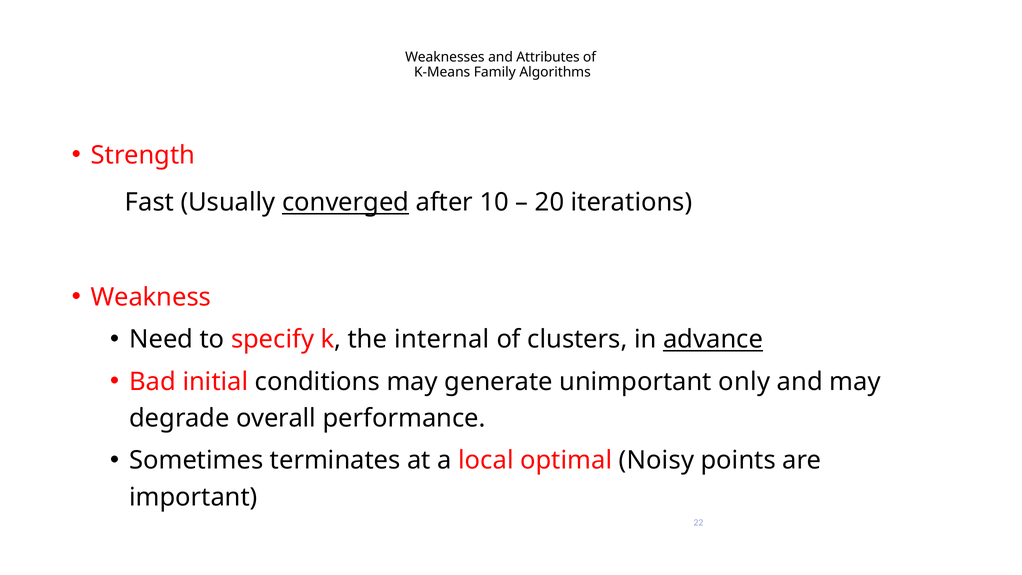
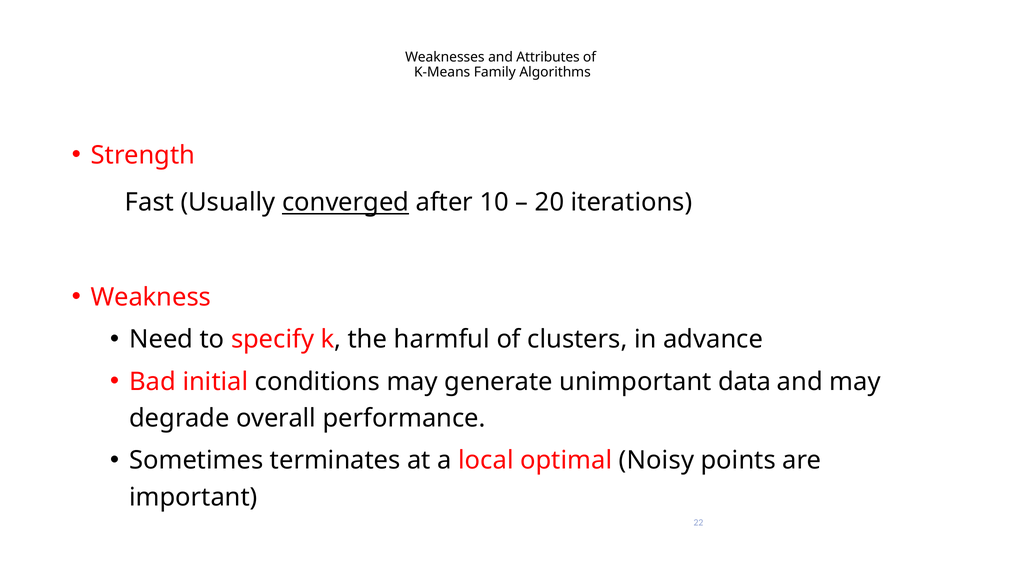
internal: internal -> harmful (442, 339)
advance underline: present -> none (713, 339)
only: only -> data (745, 382)
